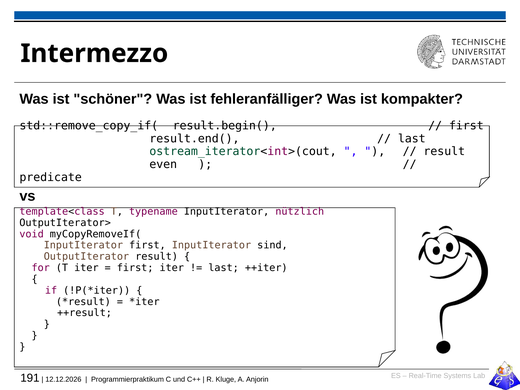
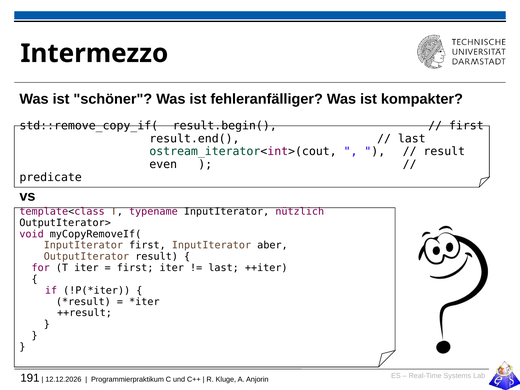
sind: sind -> aber (272, 245)
